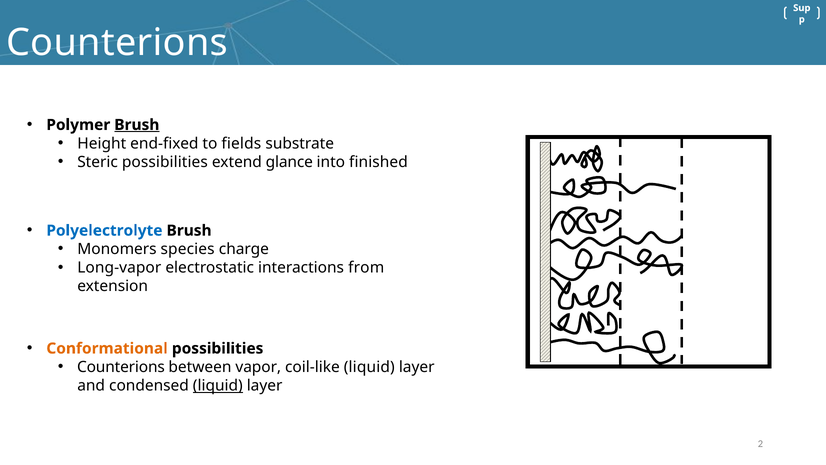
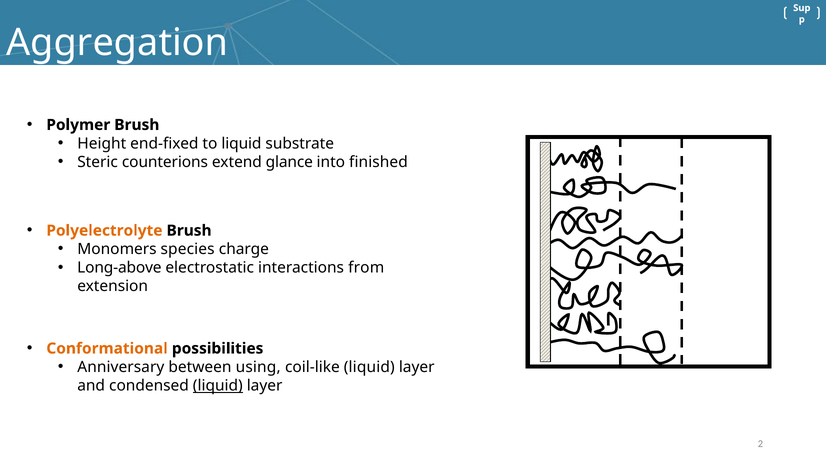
Counterions: Counterions -> Aggregation (117, 43)
Brush underline: present -> none (137, 125)
to fields: fields -> liquid (241, 143)
Steric possibilities: possibilities -> counterions (165, 162)
Polyelectrolyte colour: blue -> orange (104, 230)
Long-vapor: Long-vapor -> Long-above (119, 268)
Counterions: Counterions -> Anniversary (121, 367)
vapor: vapor -> using (258, 367)
